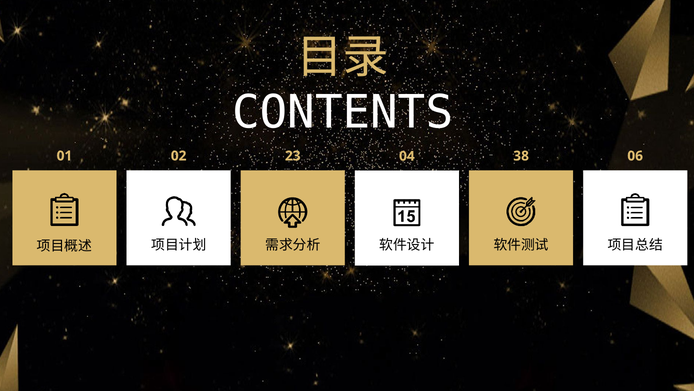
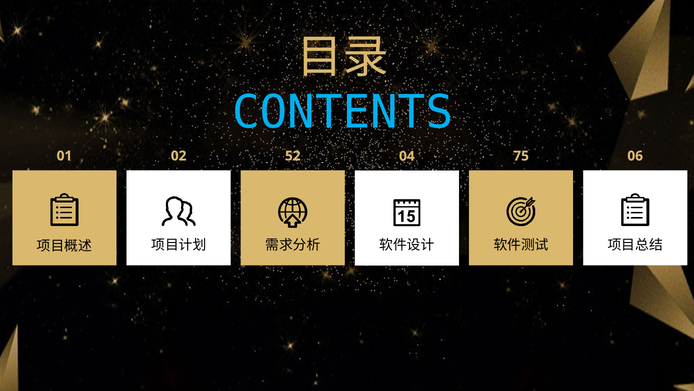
CONTENTS colour: white -> light blue (343, 112)
23: 23 -> 52 (293, 156)
38: 38 -> 75 (521, 156)
